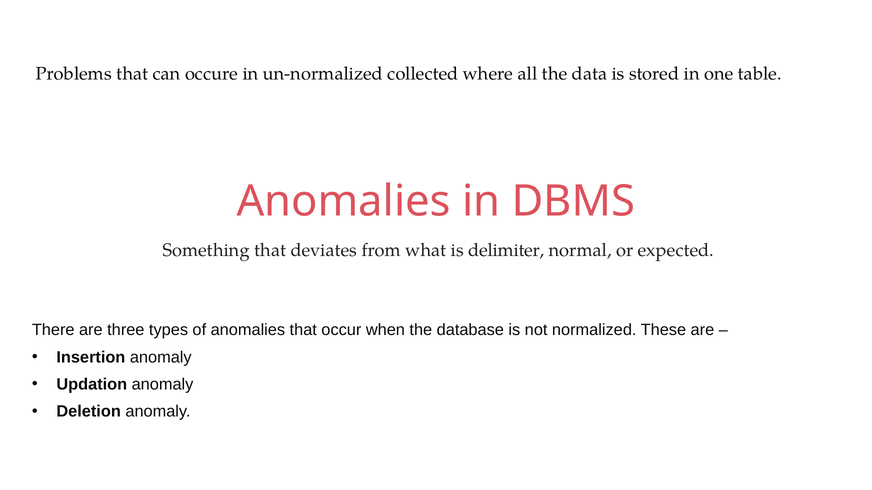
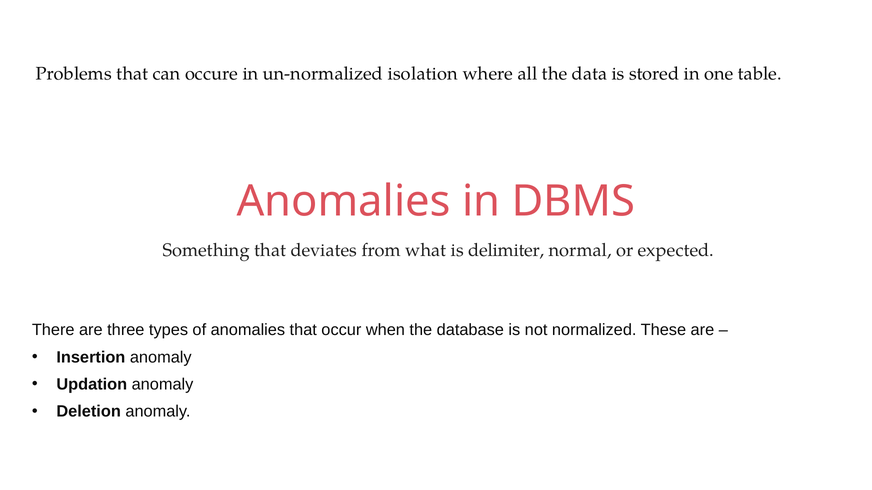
collected: collected -> isolation (423, 74)
